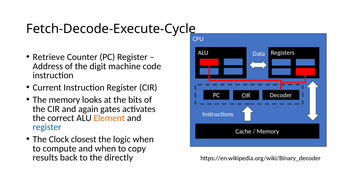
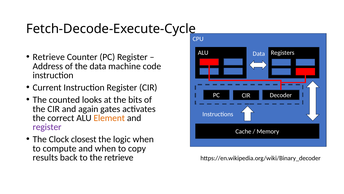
the digit: digit -> data (98, 66)
The memory: memory -> counted (64, 100)
register colour: blue -> purple (47, 127)
the directly: directly -> retrieve (119, 157)
